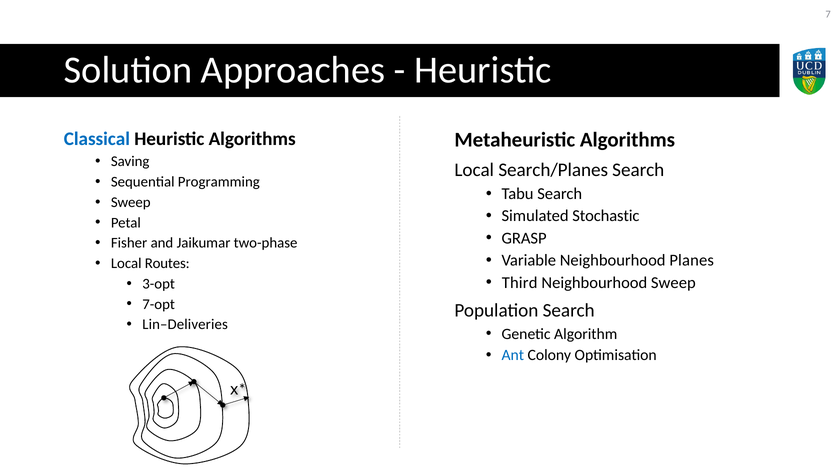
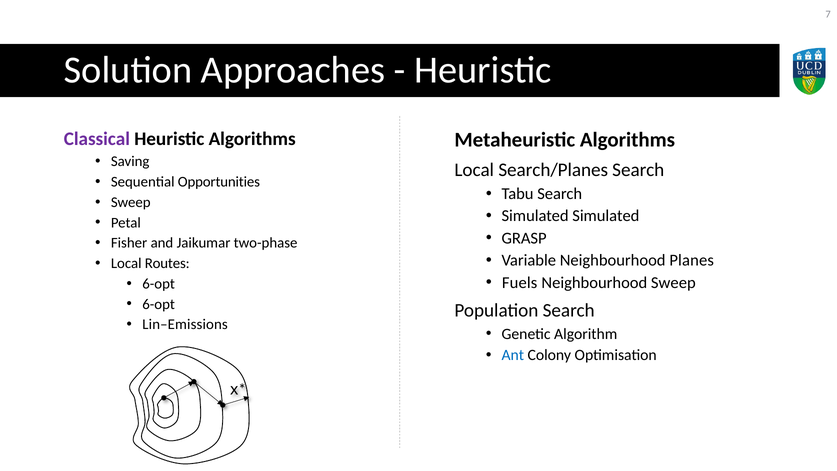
Classical colour: blue -> purple (97, 139)
Programming: Programming -> Opportunities (219, 182)
Simulated Stochastic: Stochastic -> Simulated (606, 216)
Third: Third -> Fuels (520, 283)
3-opt: 3-opt -> 6-opt (159, 284)
7-opt: 7-opt -> 6-opt (159, 304)
Lin–Deliveries: Lin–Deliveries -> Lin–Emissions (185, 324)
